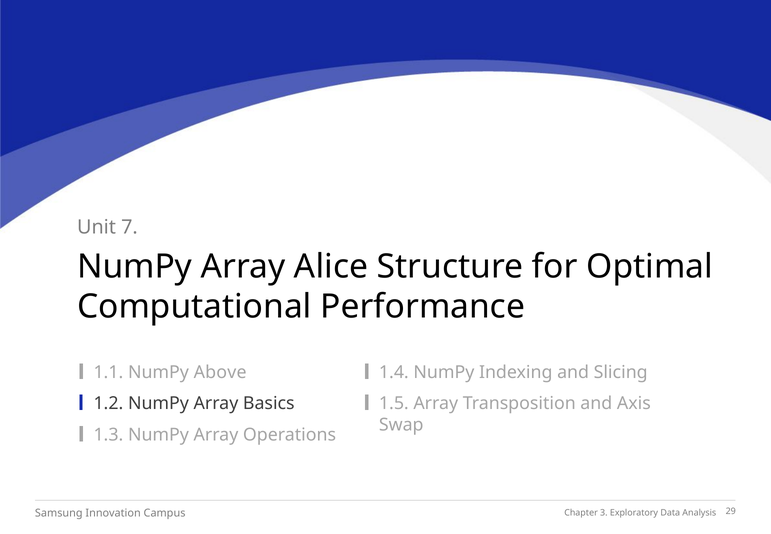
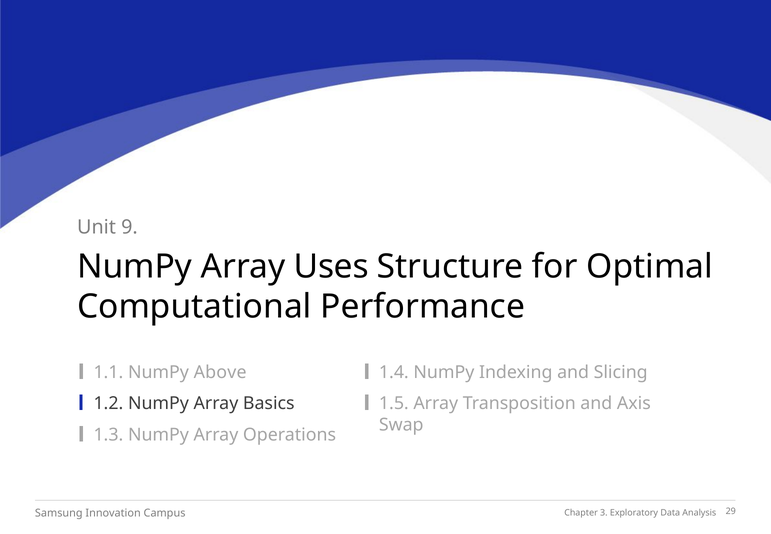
7: 7 -> 9 (129, 227)
Alice: Alice -> Uses (331, 266)
